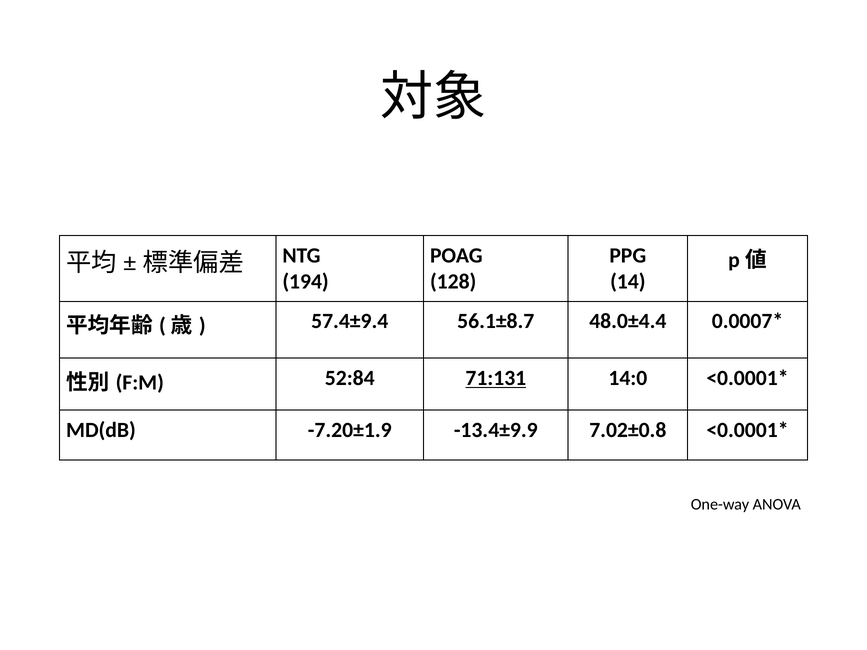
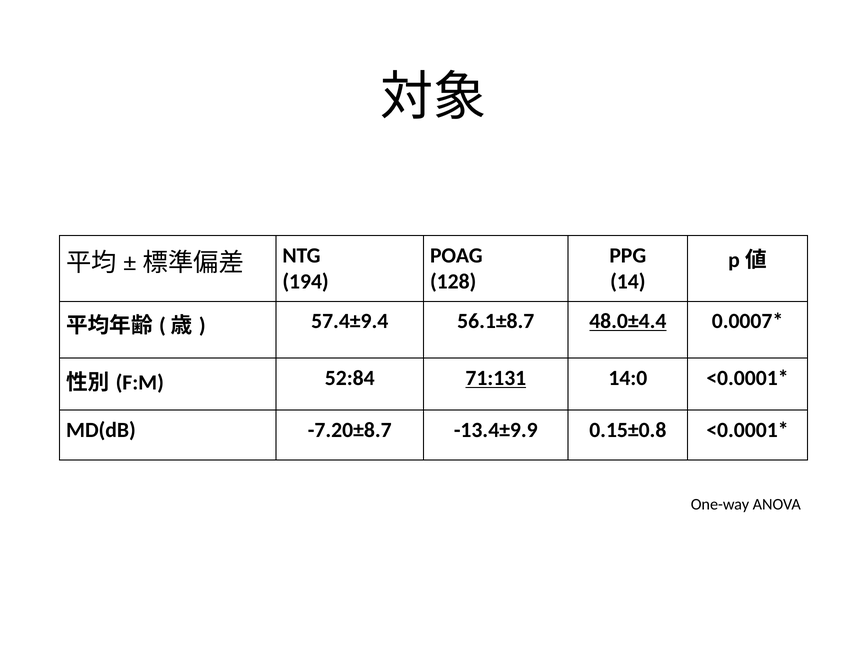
48.0±4.4 underline: none -> present (628, 321)
-7.20±1.9: -7.20±1.9 -> -7.20±8.7 (350, 430)
7.02±0.8: 7.02±0.8 -> 0.15±0.8 (628, 430)
